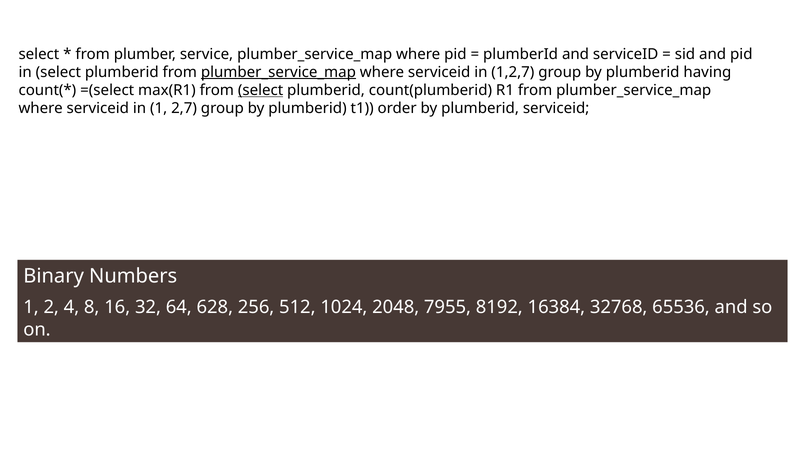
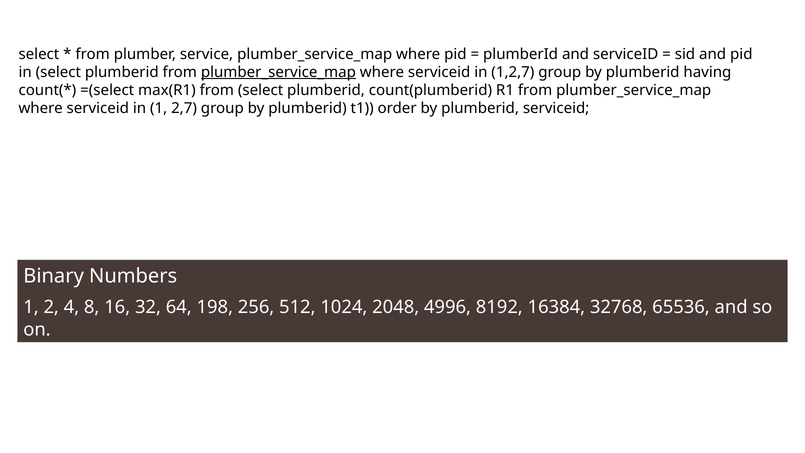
select underline: present -> none (261, 90)
628: 628 -> 198 (215, 307)
7955: 7955 -> 4996 (448, 307)
